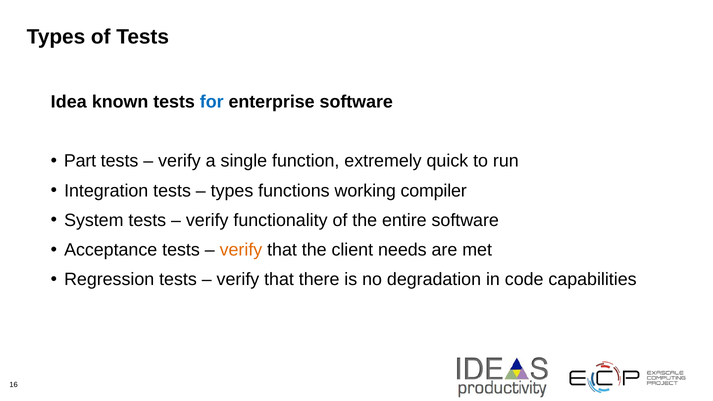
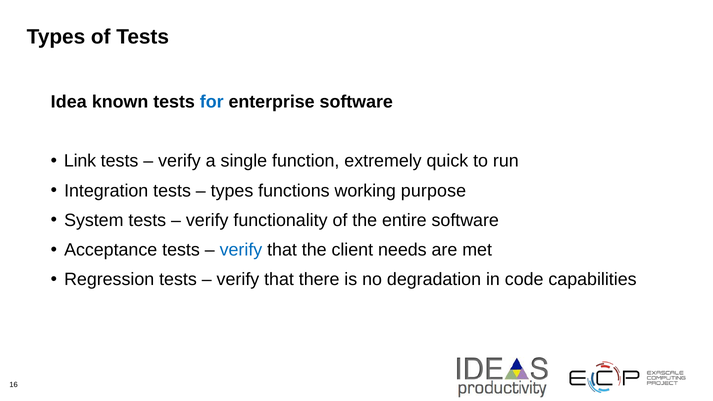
Part: Part -> Link (80, 161)
compiler: compiler -> purpose (433, 191)
verify colour: orange -> blue (241, 250)
